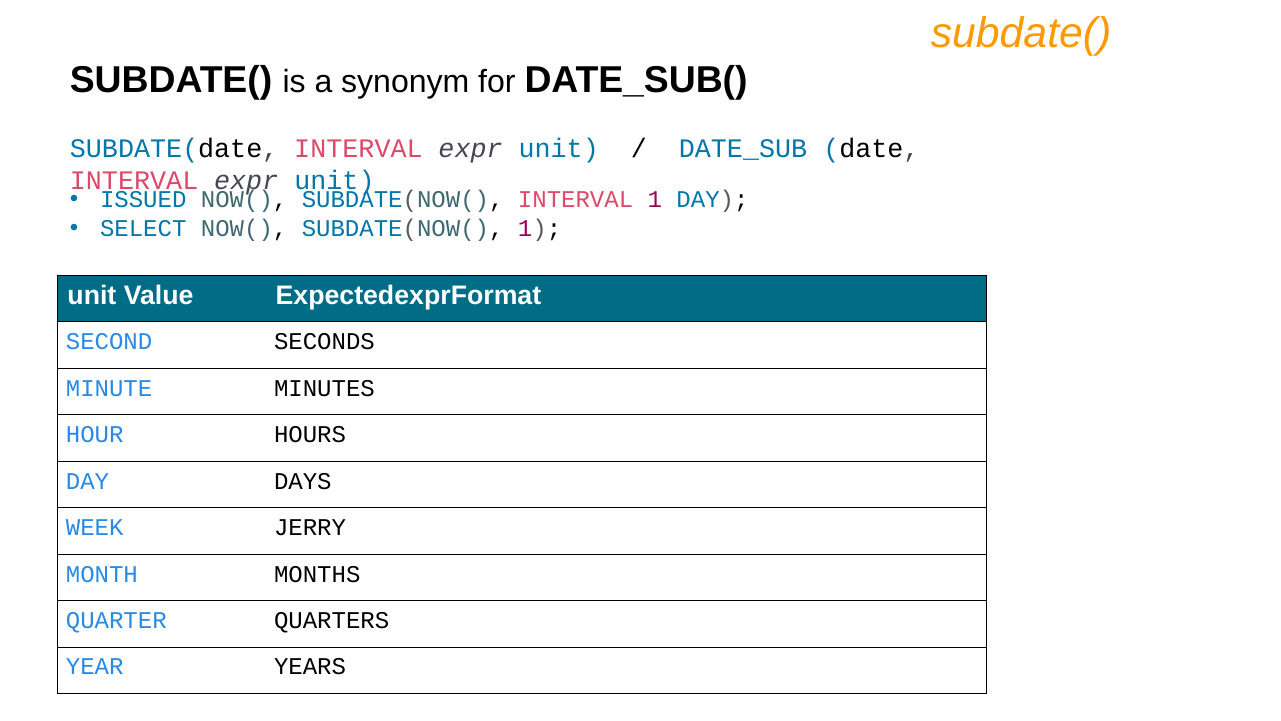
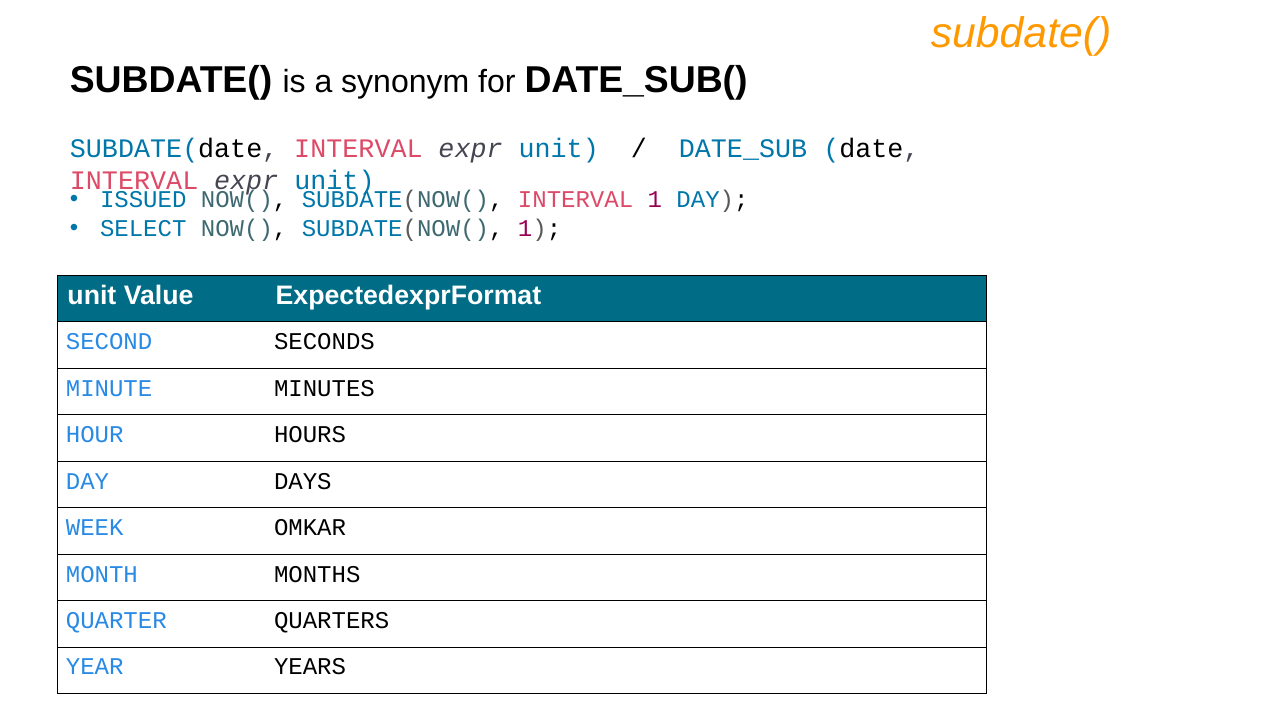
JERRY: JERRY -> OMKAR (310, 527)
